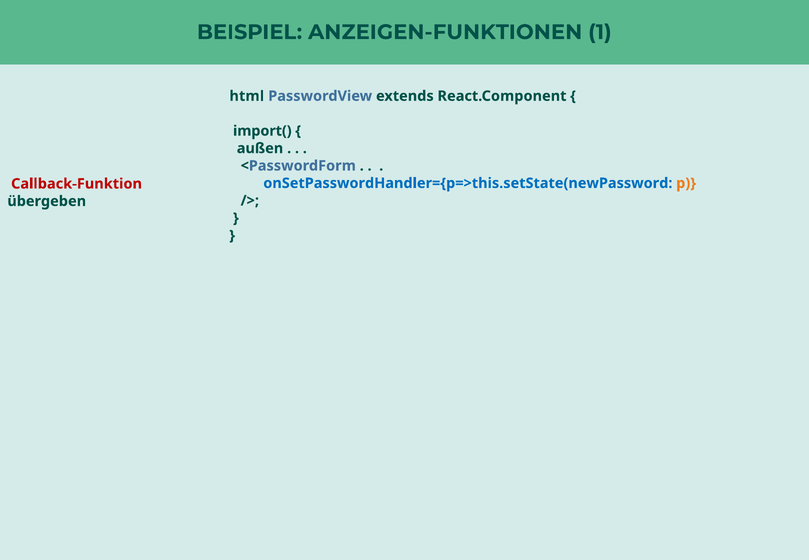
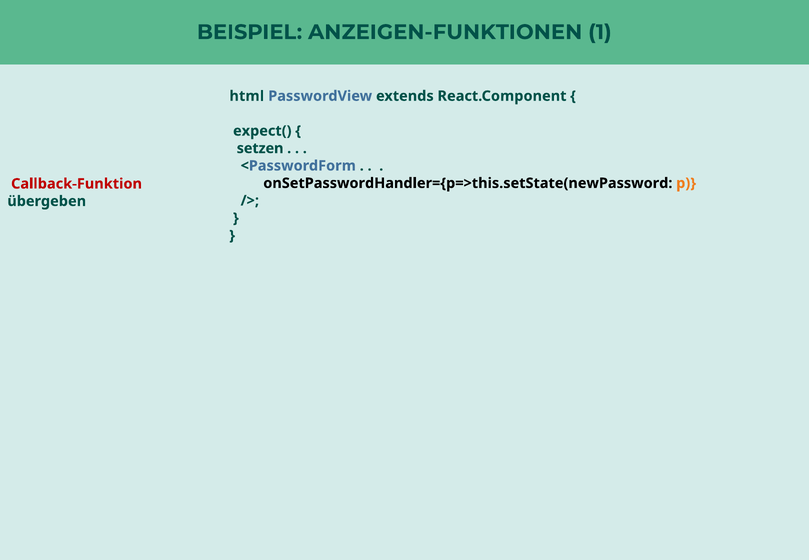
import(: import( -> expect( (262, 131)
außen: außen -> setzen (260, 148)
onSetPasswordHandler={p=>this.setState(newPassword colour: blue -> black (468, 183)
